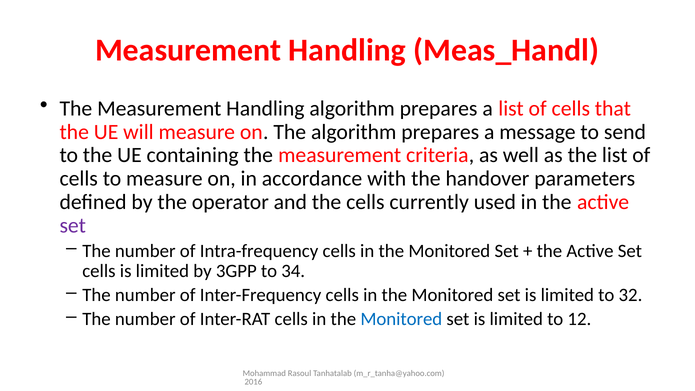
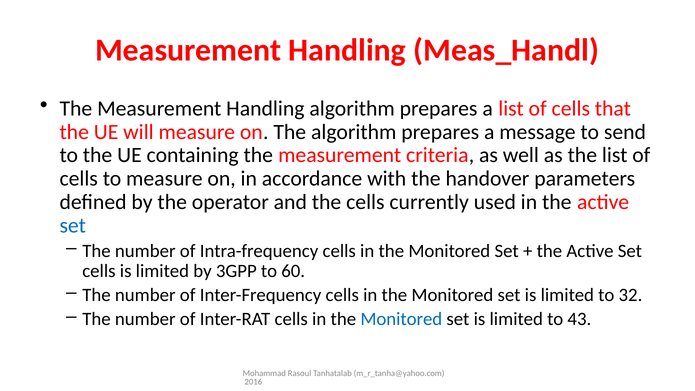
set colour: purple -> blue (73, 226)
34: 34 -> 60 (293, 271)
12: 12 -> 43 (579, 319)
